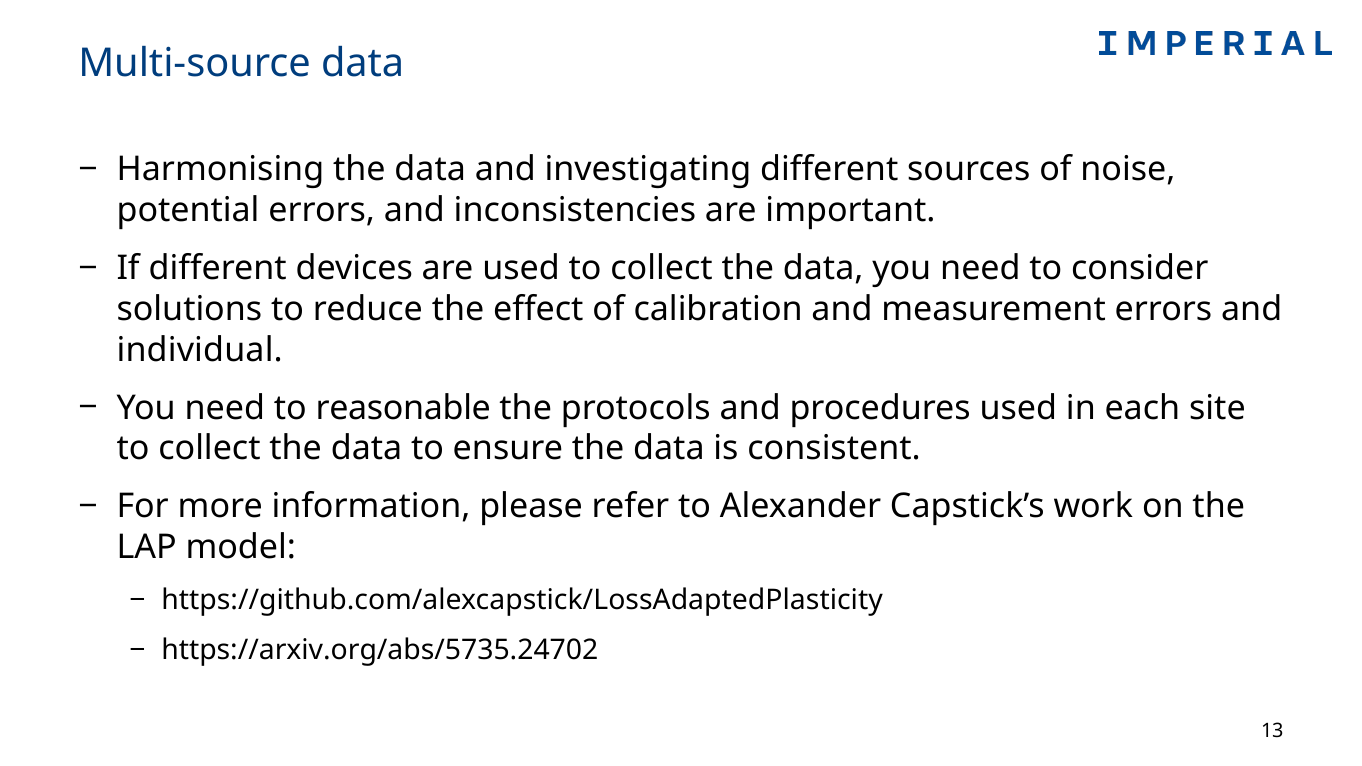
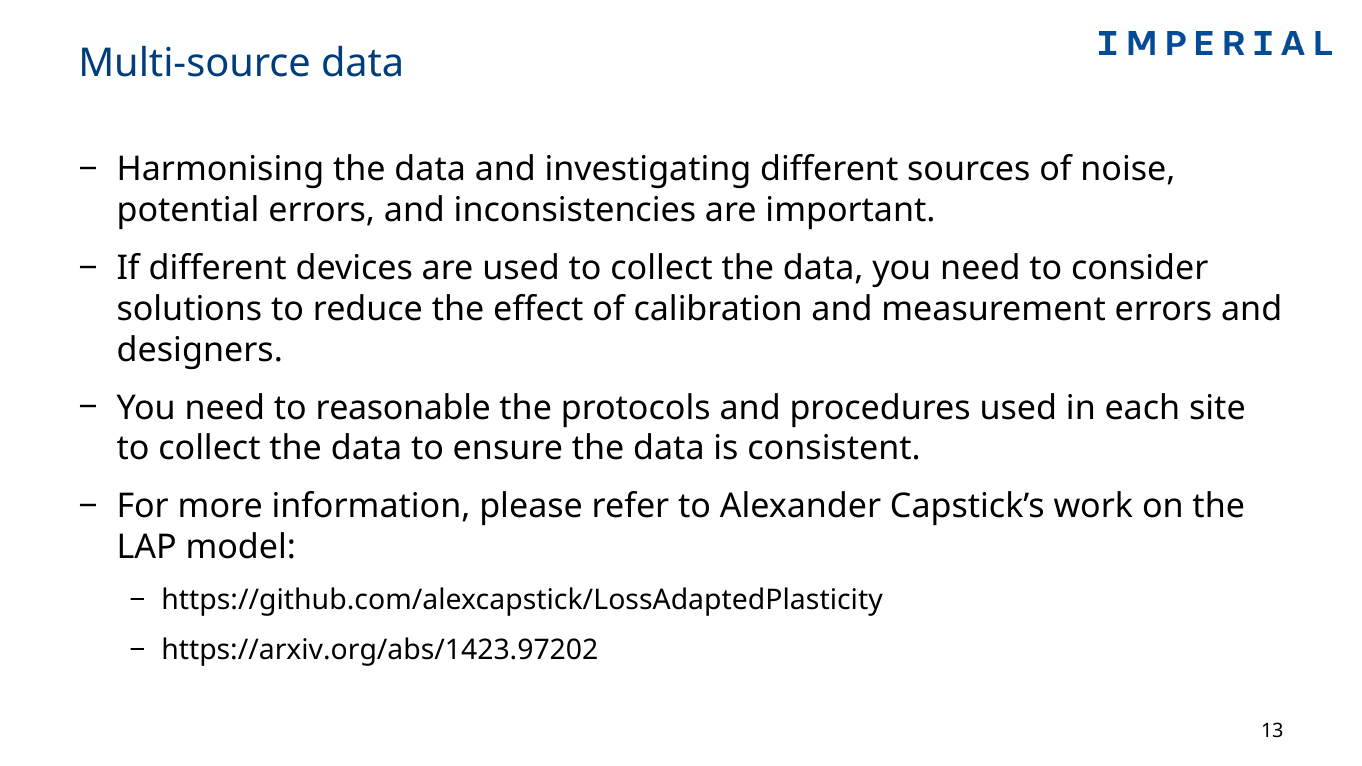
individual: individual -> designers (200, 350)
https://arxiv.org/abs/5735.24702: https://arxiv.org/abs/5735.24702 -> https://arxiv.org/abs/1423.97202 (380, 650)
